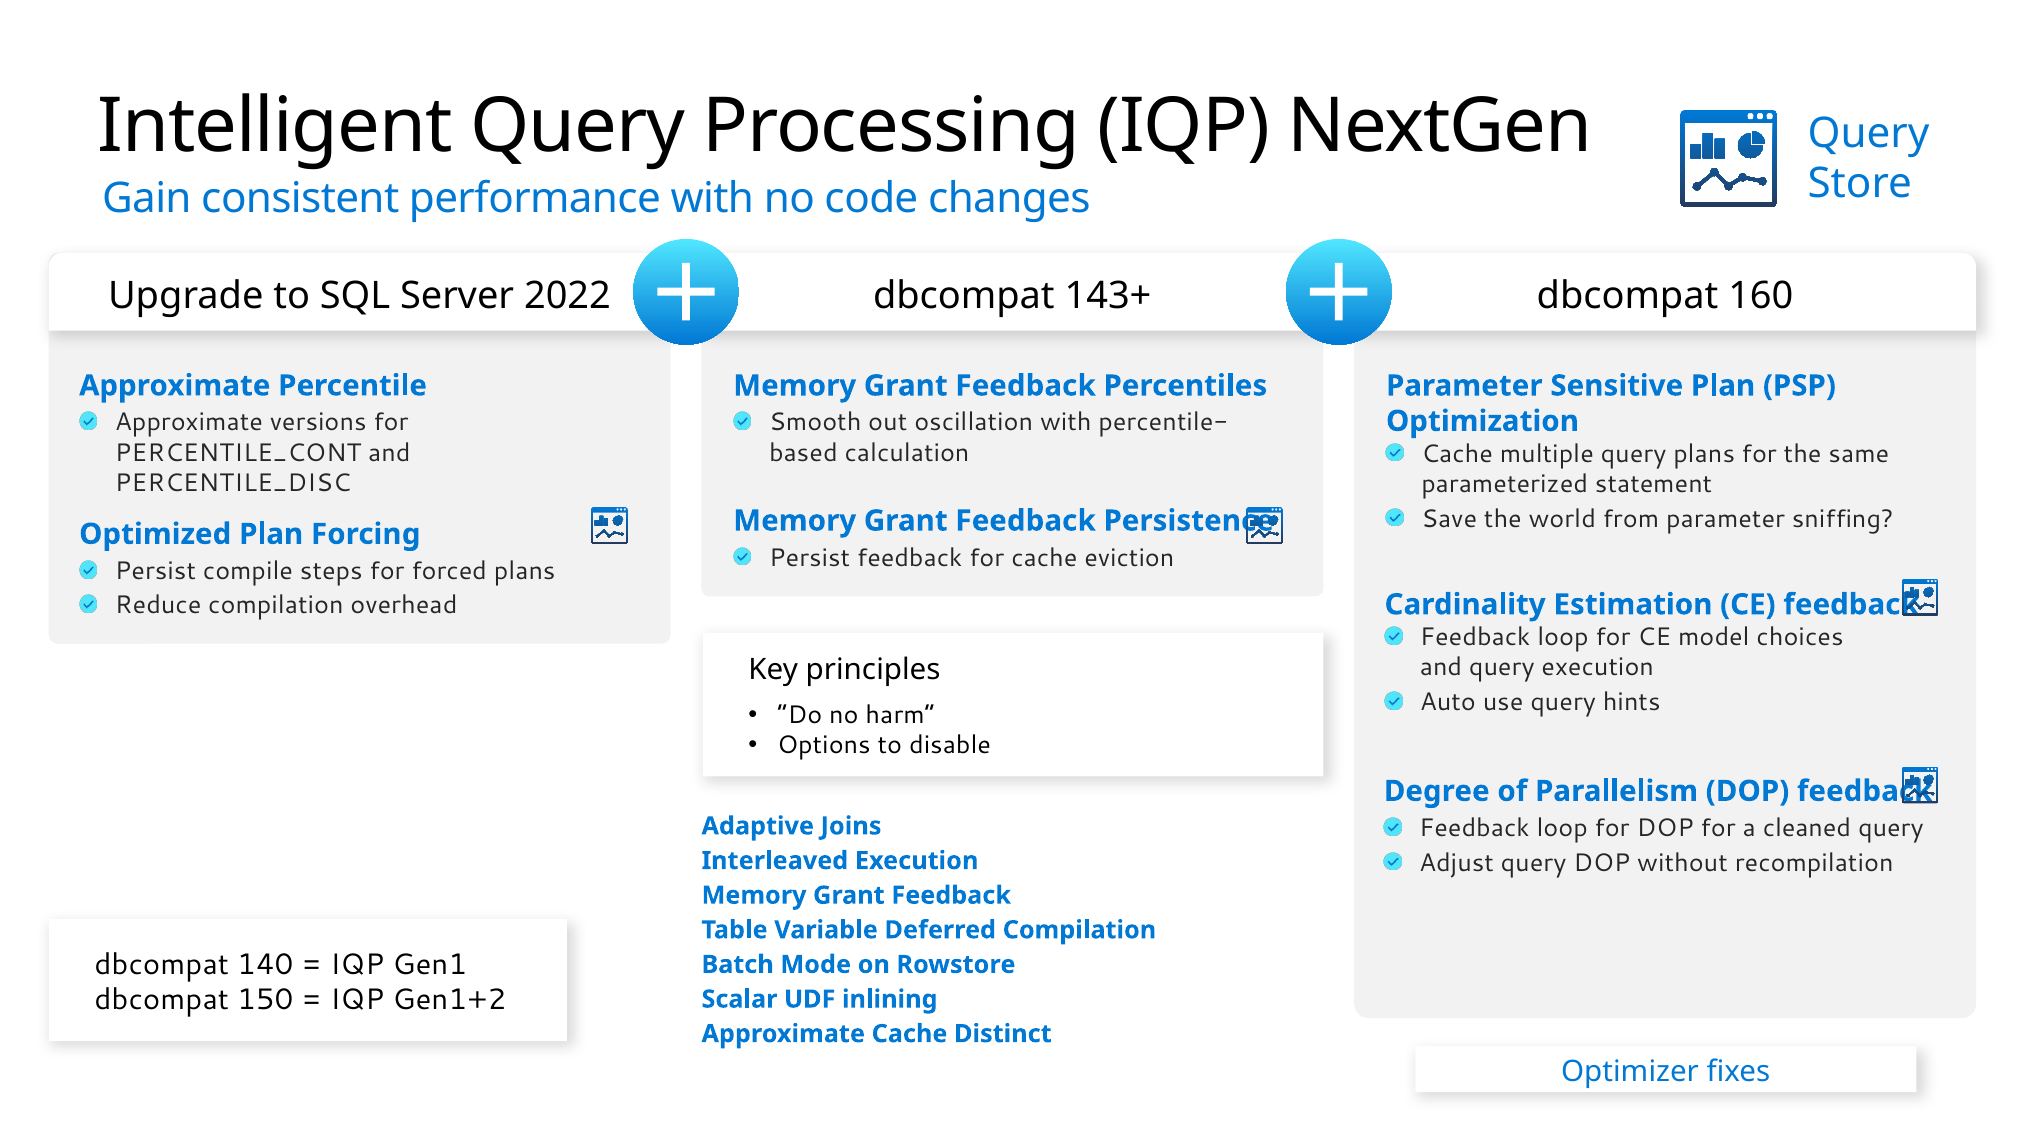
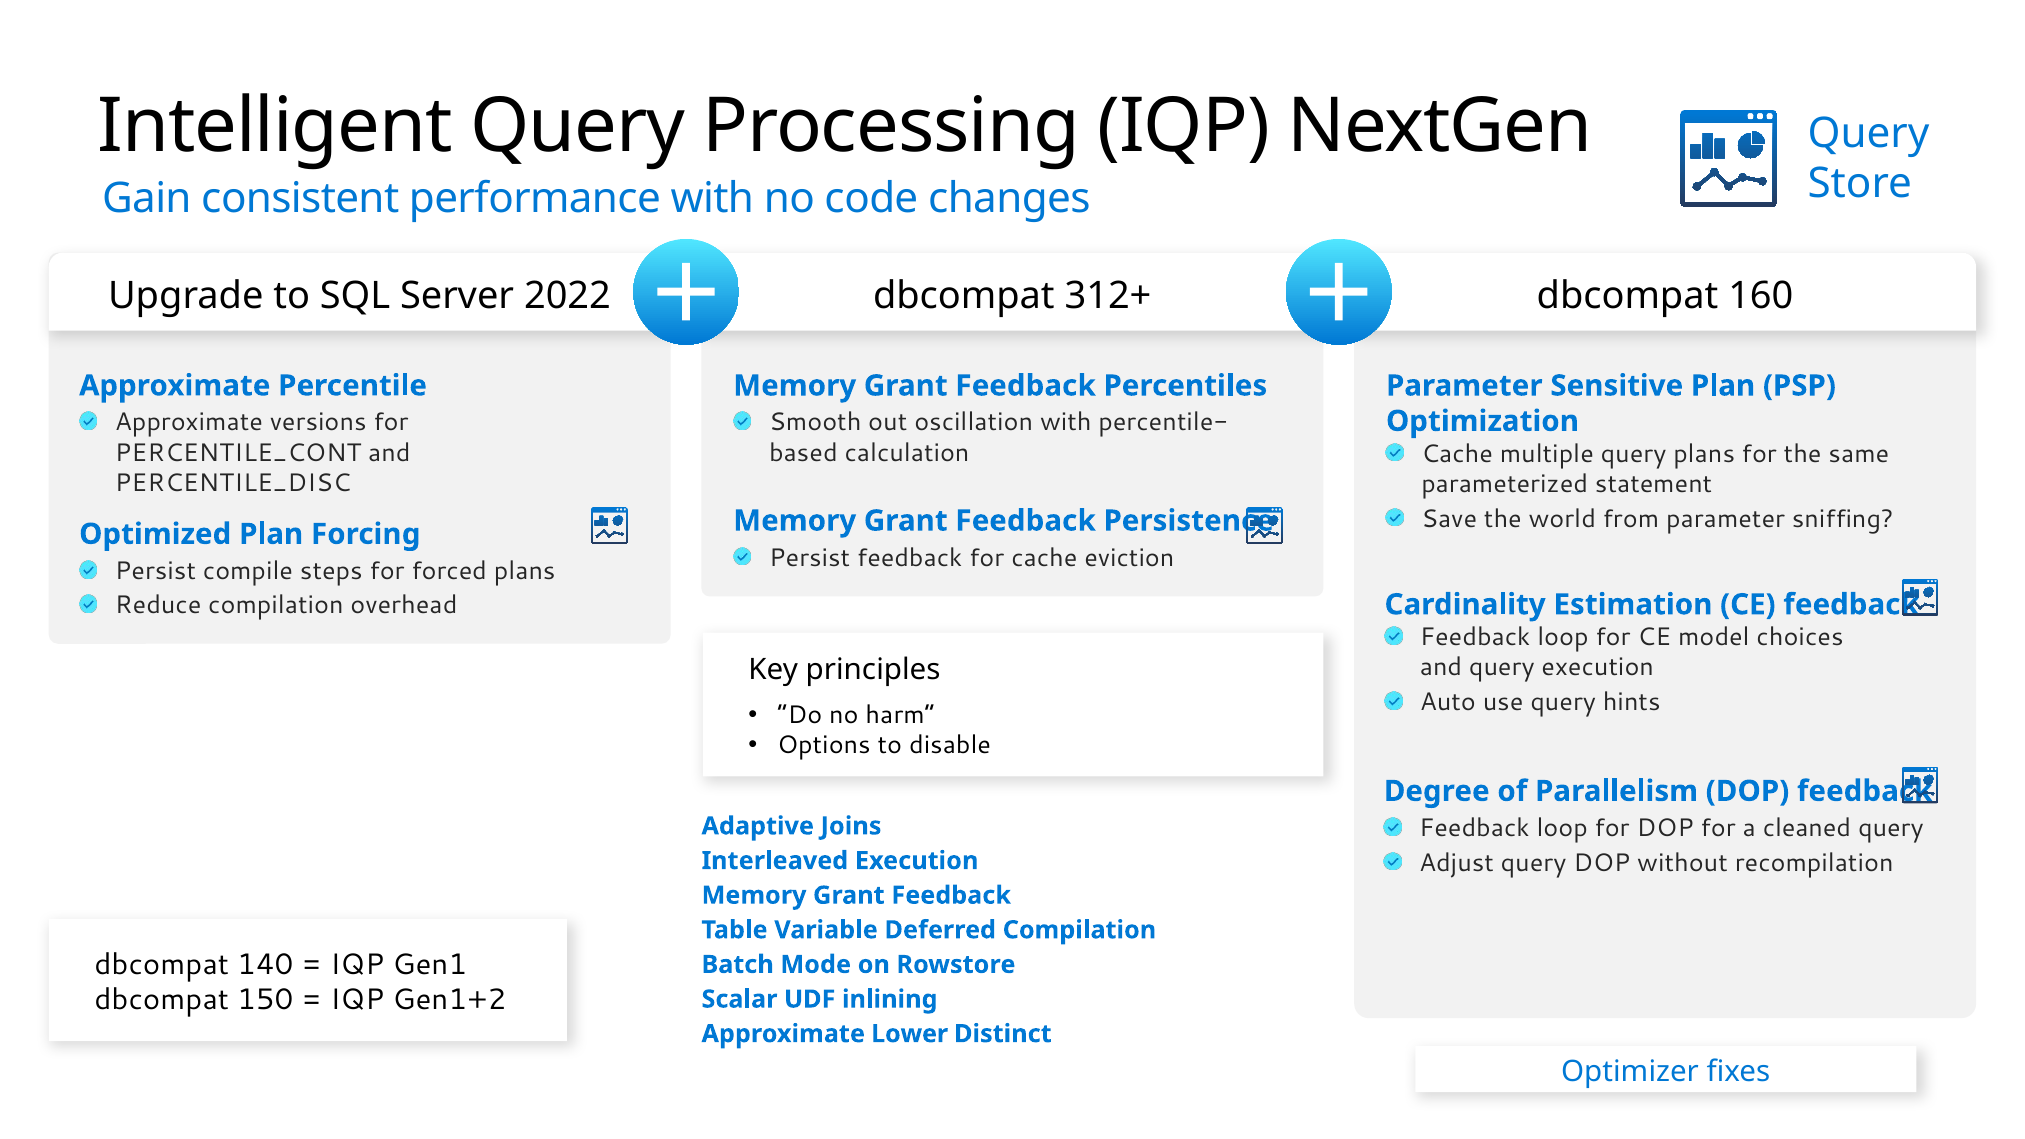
143+: 143+ -> 312+ (1108, 296)
Approximate Cache: Cache -> Lower (910, 1034)
